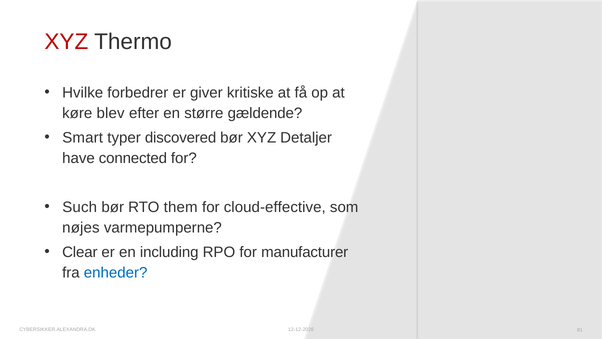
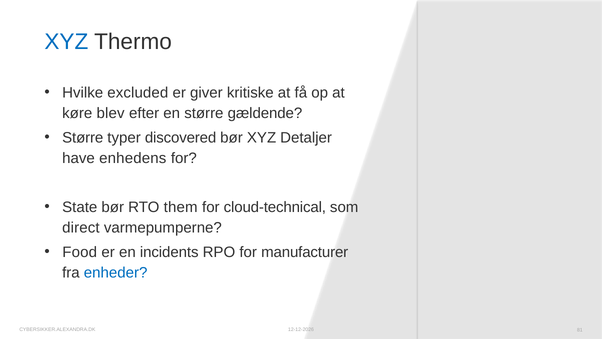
XYZ colour: red -> blue (66, 42)
forbedrer: forbedrer -> excluded (138, 93)
Smart: Smart -> Større (83, 138)
connected: connected -> enhedens (133, 158)
Such: Such -> State (80, 207)
cloud-effective: cloud-effective -> cloud-technical (275, 207)
nøjes: nøjes -> direct (81, 227)
Clear: Clear -> Food (80, 252)
including: including -> incidents (169, 252)
